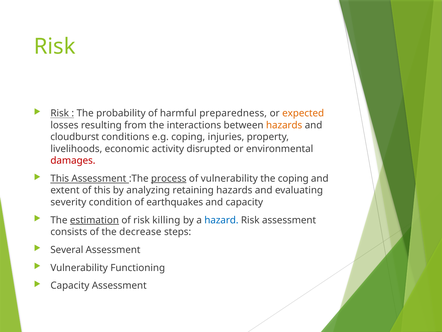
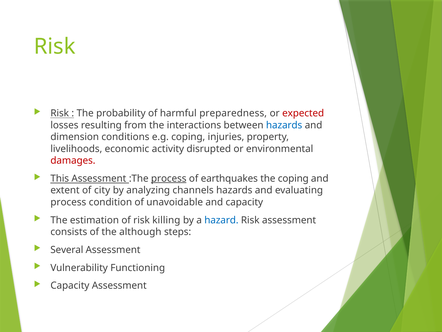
expected colour: orange -> red (303, 113)
hazards colour: orange -> blue (284, 125)
cloudburst: cloudburst -> dimension (75, 137)
of vulnerability: vulnerability -> earthquakes (229, 178)
of this: this -> city (102, 190)
retaining: retaining -> channels (193, 190)
severity: severity -> process (68, 202)
earthquakes: earthquakes -> unavoidable (175, 202)
estimation underline: present -> none (94, 220)
decrease: decrease -> although (140, 232)
